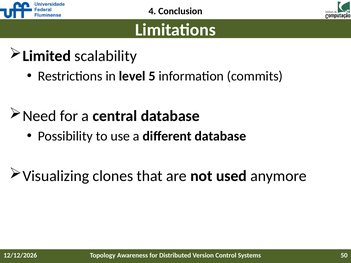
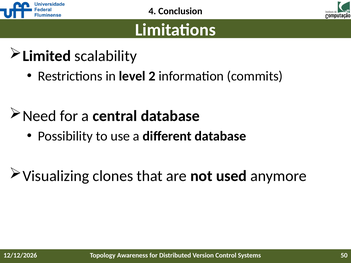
5: 5 -> 2 (152, 76)
